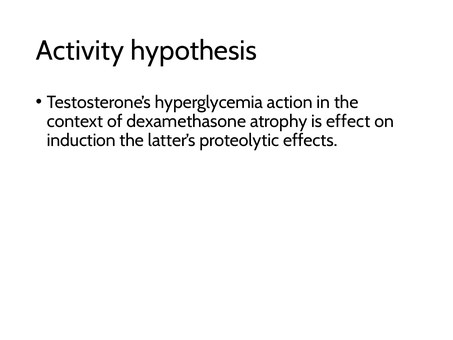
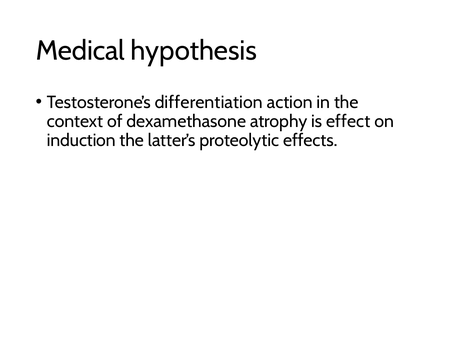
Activity: Activity -> Medical (80, 51)
hyperglycemia: hyperglycemia -> differentiation (209, 102)
